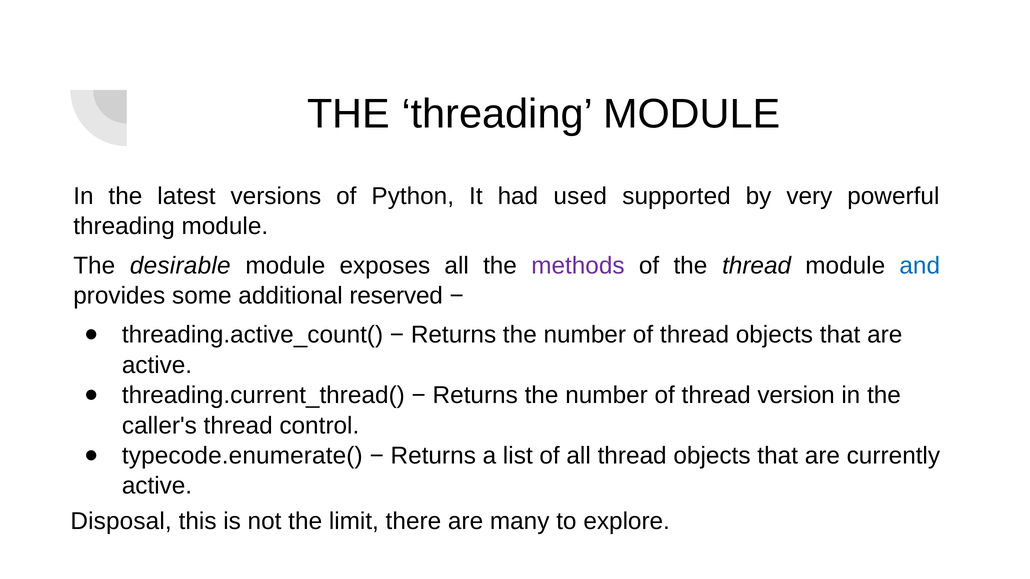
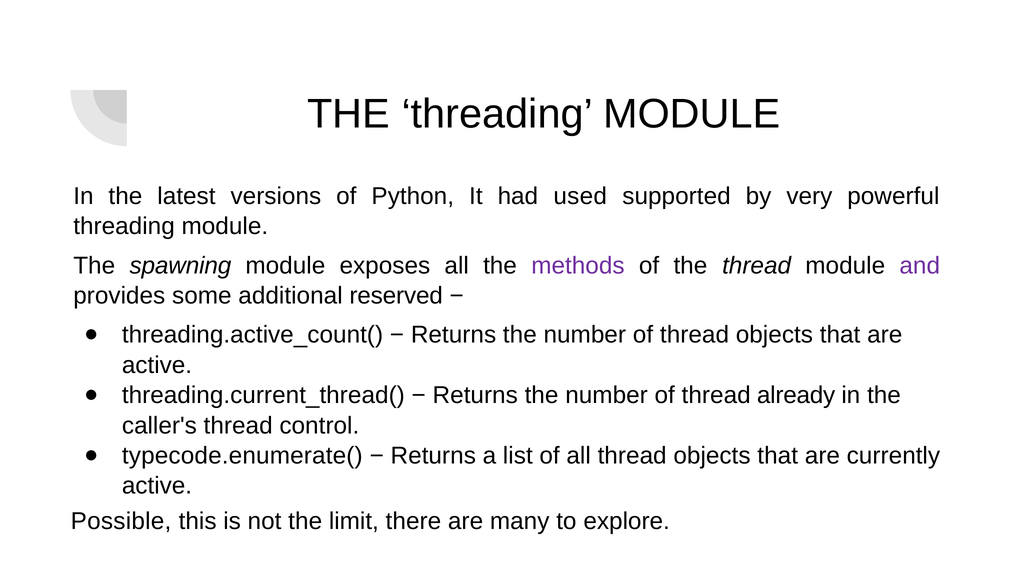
desirable: desirable -> spawning (180, 266)
and colour: blue -> purple (920, 266)
version: version -> already (796, 396)
Disposal: Disposal -> Possible (121, 522)
